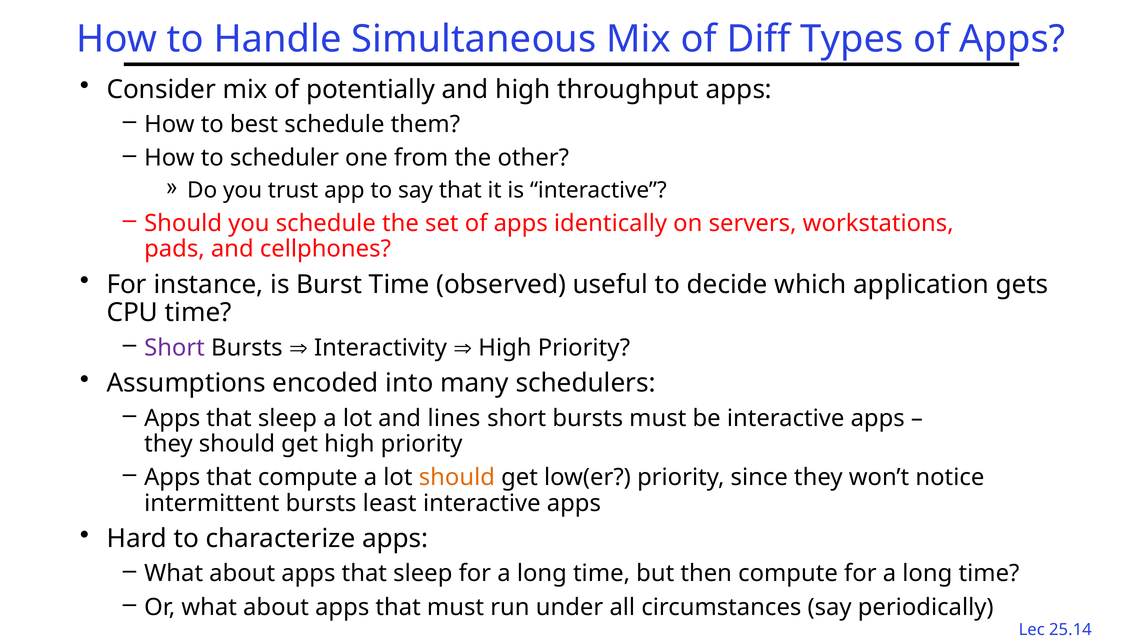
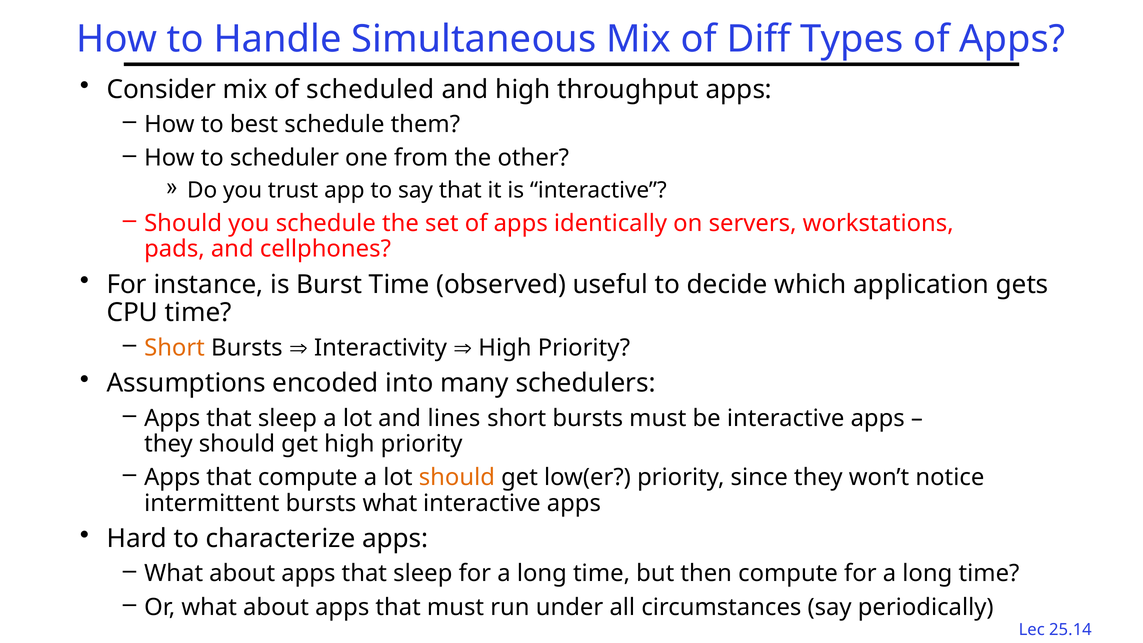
potentially: potentially -> scheduled (370, 90)
Short colour: purple -> orange (175, 348)
bursts least: least -> what (390, 503)
